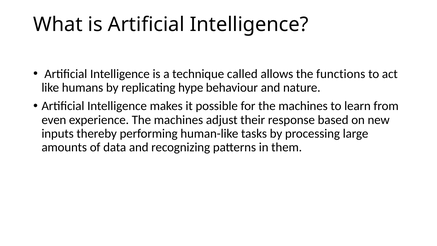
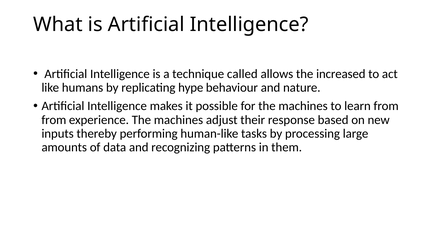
functions: functions -> increased (341, 74)
even: even -> from (54, 120)
